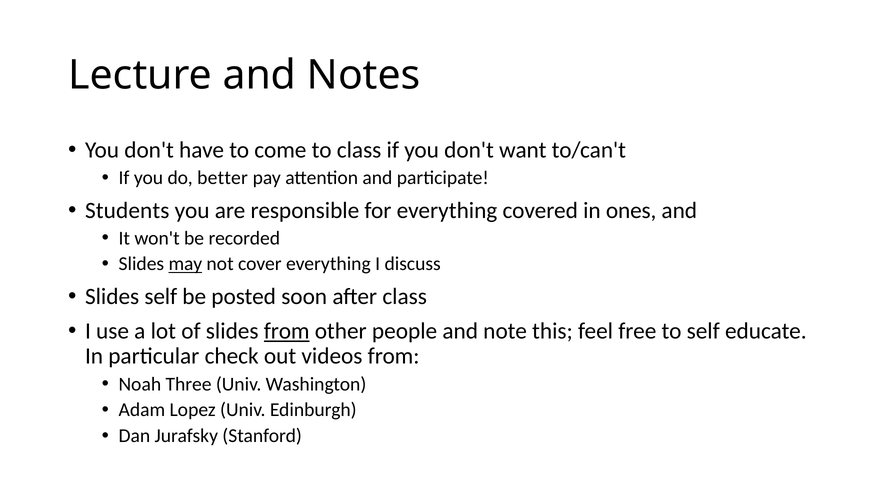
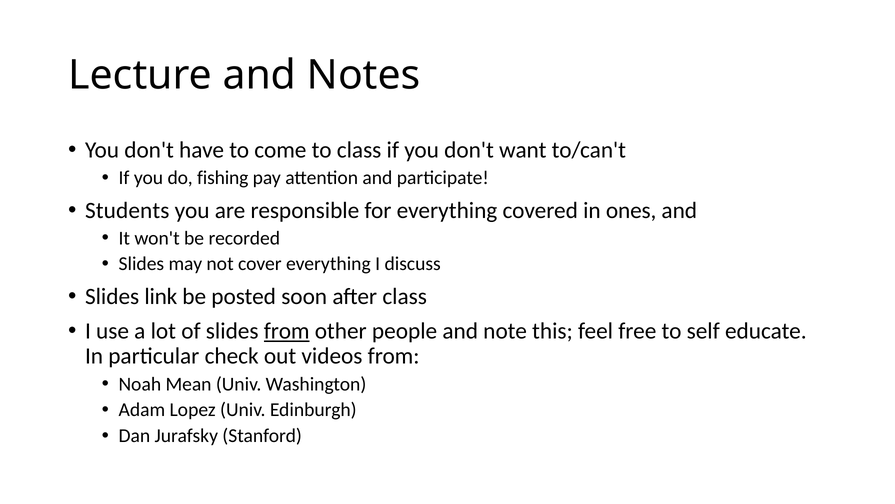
better: better -> fishing (223, 178)
may underline: present -> none (185, 264)
Slides self: self -> link (161, 296)
Three: Three -> Mean (189, 384)
